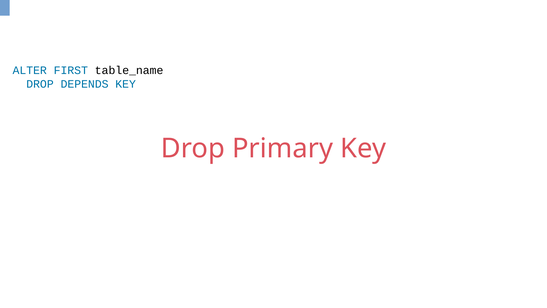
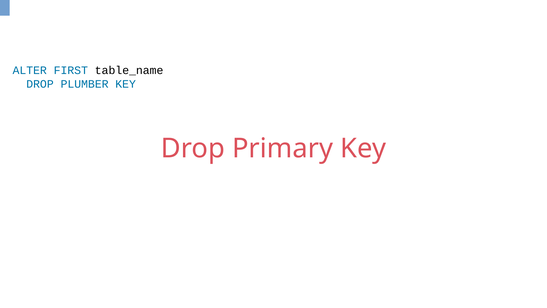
DEPENDS: DEPENDS -> PLUMBER (85, 84)
